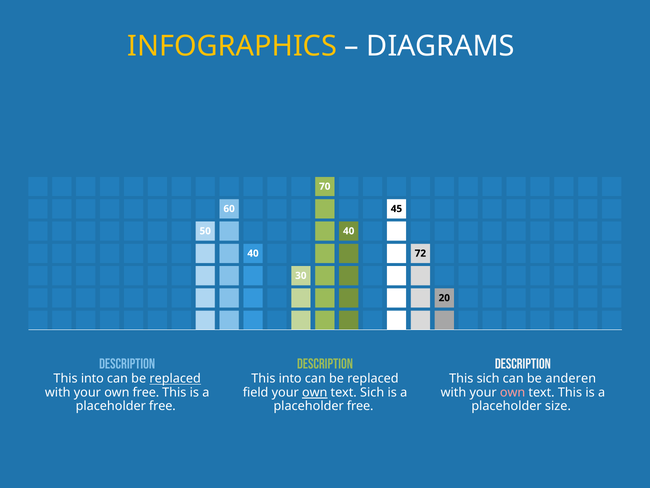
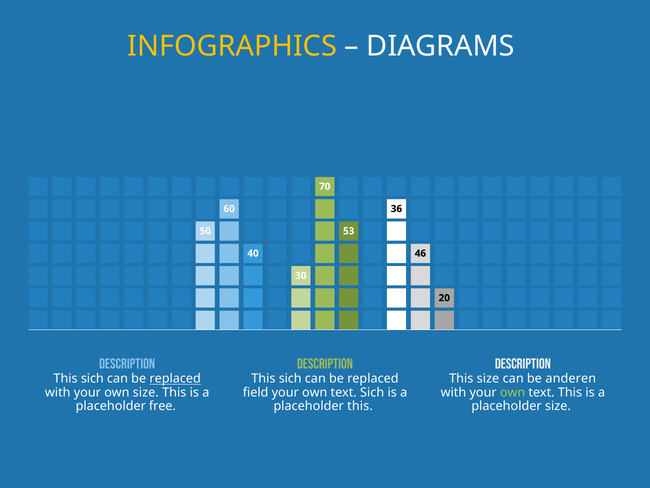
45: 45 -> 36 (396, 209)
50 40: 40 -> 53 (349, 231)
72: 72 -> 46 (420, 253)
into: into -> sich (92, 378)
into: into -> sich (290, 378)
This sich: sich -> size (488, 378)
own free: free -> size (146, 392)
own underline: present -> none (315, 392)
own colour: pink -> light green (513, 392)
free: free -> this (360, 406)
